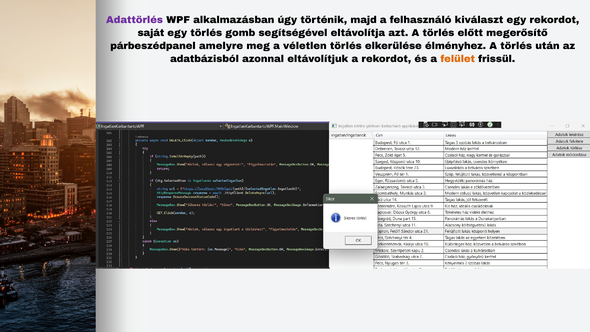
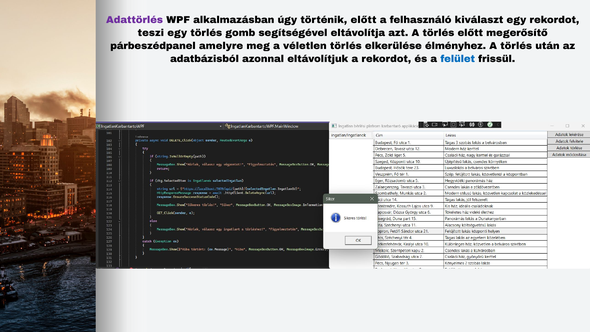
történik majd: majd -> előtt (364, 20)
saját: saját -> teszi (151, 33)
felület colour: orange -> blue (458, 59)
